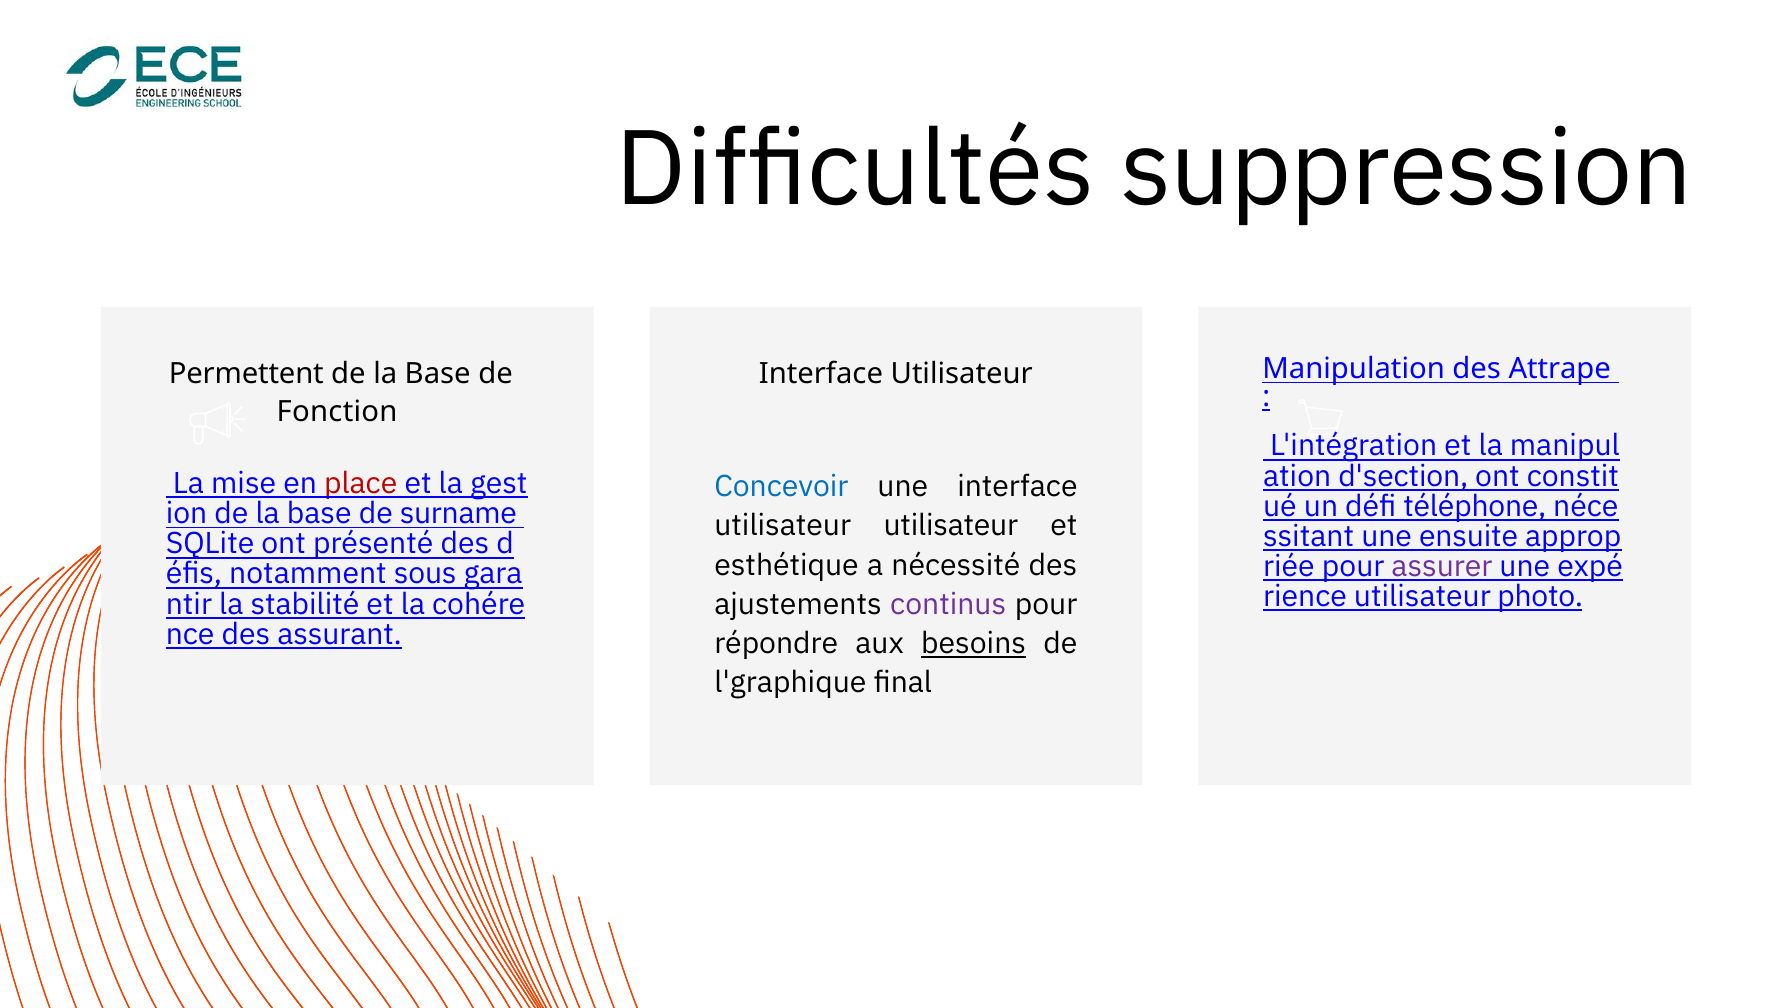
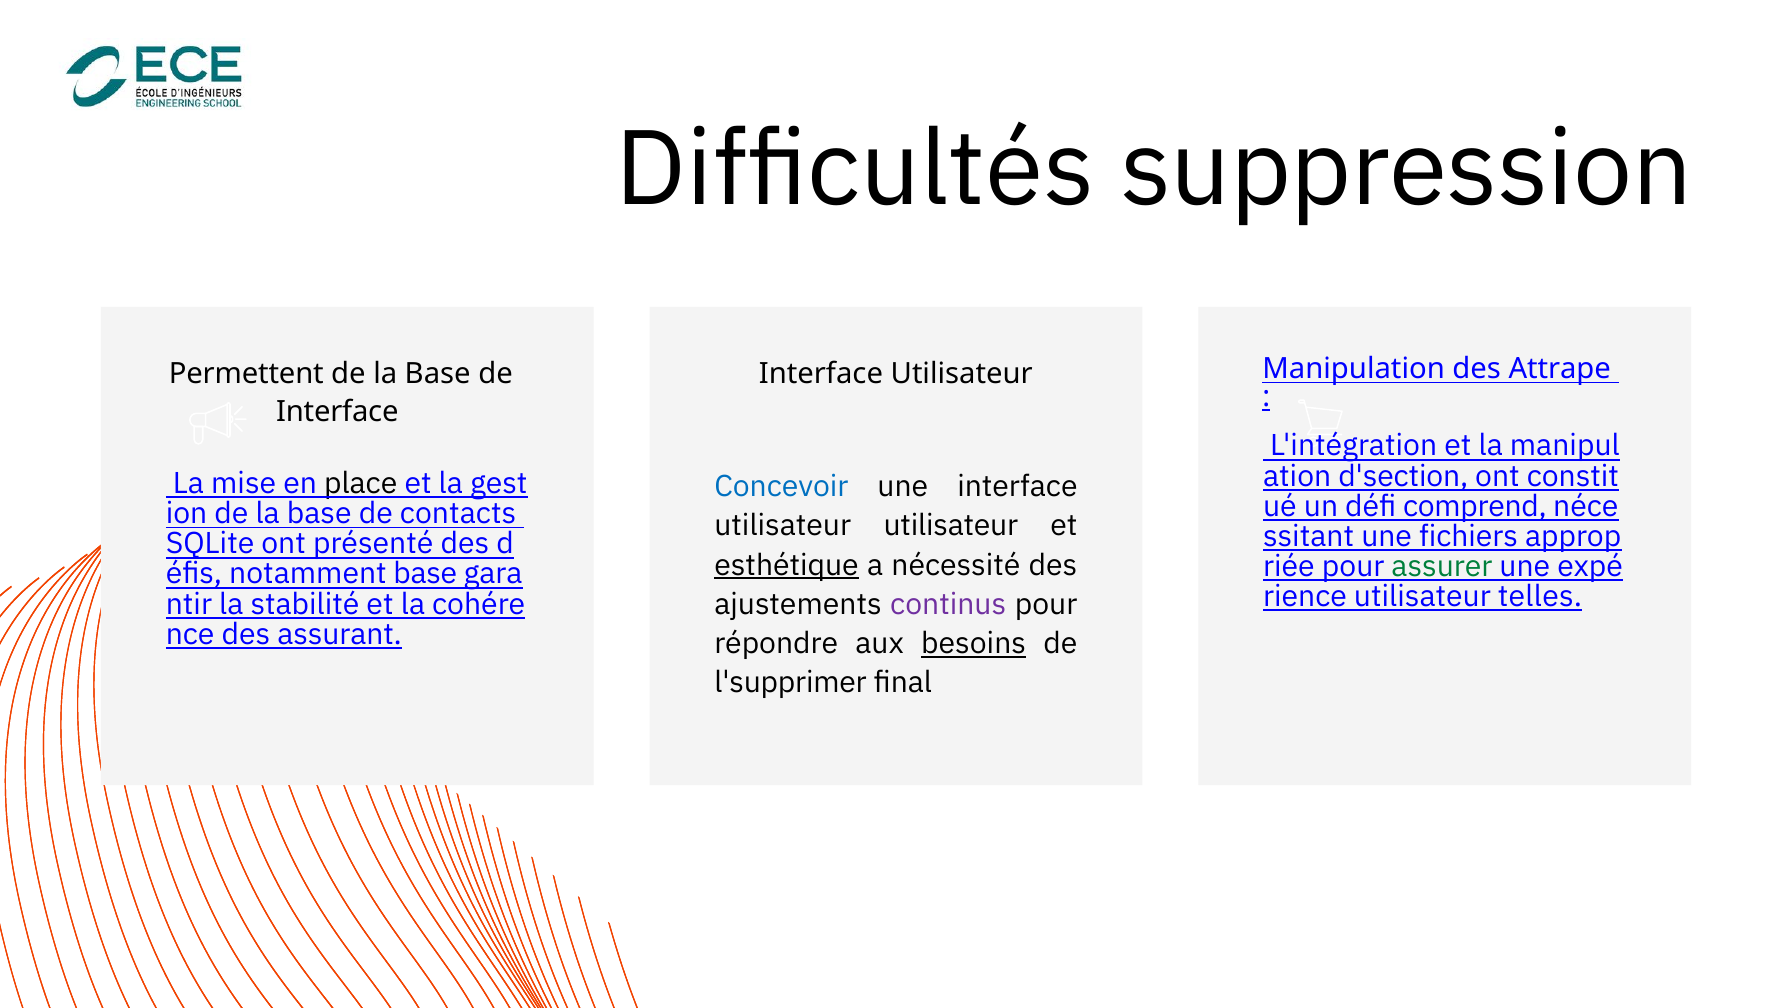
Fonction: Fonction -> Interface (337, 412)
place colour: red -> black (361, 484)
téléphone: téléphone -> comprend (1475, 506)
surname: surname -> contacts (458, 514)
ensuite: ensuite -> fichiers (1469, 536)
esthétique underline: none -> present (787, 565)
assurer colour: purple -> green (1442, 566)
notamment sous: sous -> base (425, 574)
photo: photo -> telles (1540, 597)
l'graphique: l'graphique -> l'supprimer (791, 683)
